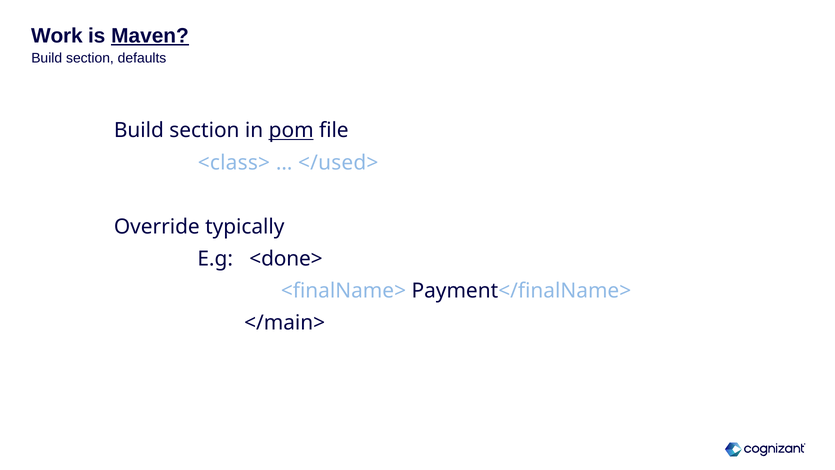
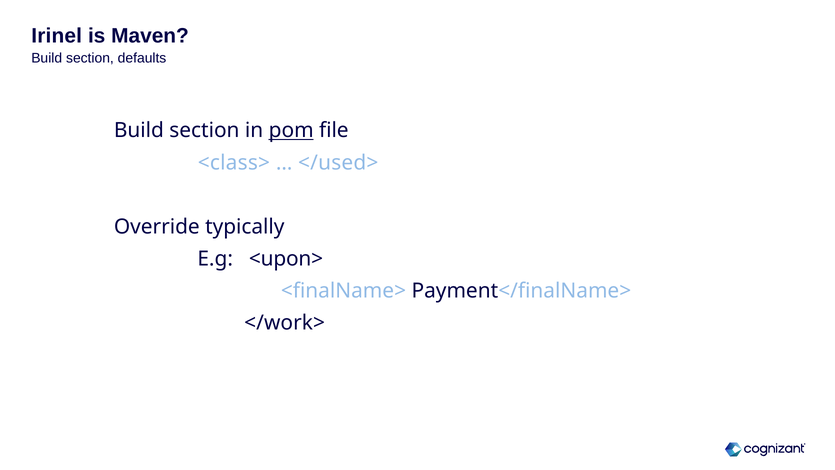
Work: Work -> Irinel (57, 36)
Maven underline: present -> none (150, 36)
<done>: <done> -> <upon> (286, 259)
</main>: </main> -> </work> (285, 323)
